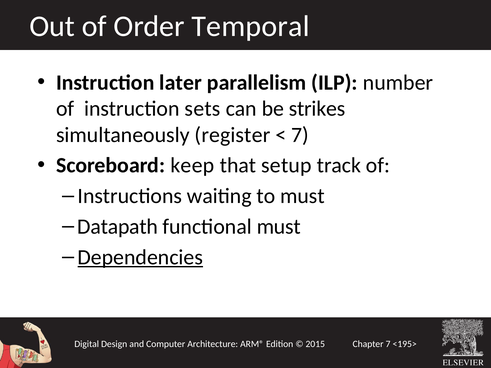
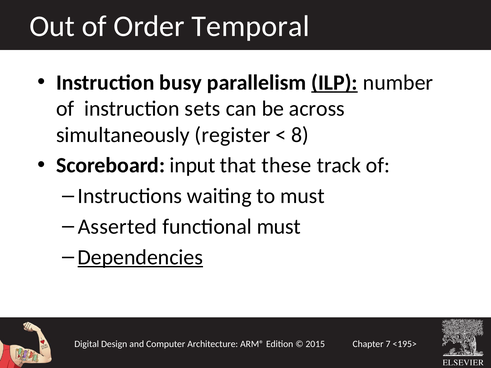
later: later -> busy (181, 83)
ILP underline: none -> present (334, 83)
strikes: strikes -> across (317, 109)
7: 7 -> 8 (300, 135)
keep: keep -> input (193, 166)
setup: setup -> these (286, 166)
Datapath: Datapath -> Asserted (117, 227)
